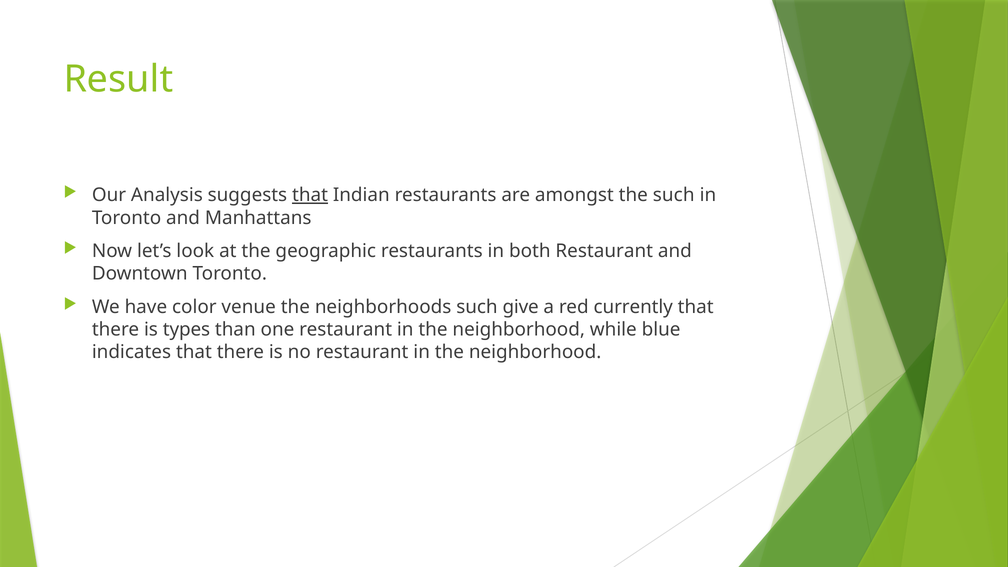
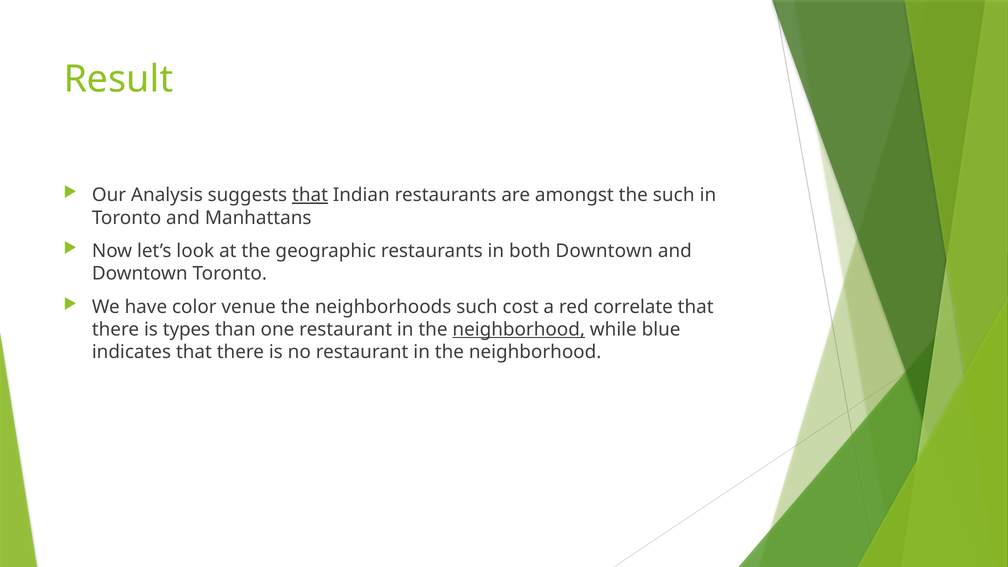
both Restaurant: Restaurant -> Downtown (604, 251)
give: give -> cost (521, 307)
currently: currently -> correlate (633, 307)
neighborhood underline: none -> present (519, 329)
